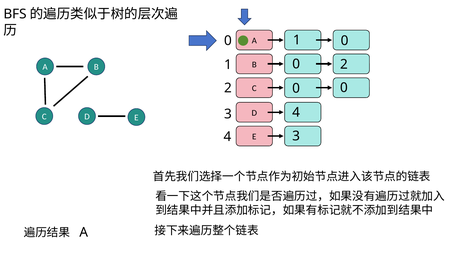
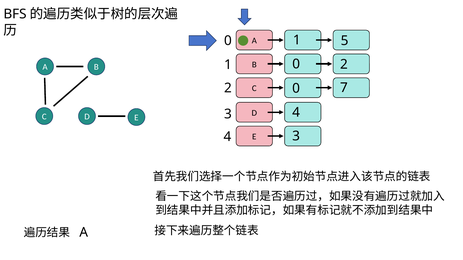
1 0: 0 -> 5 (345, 41)
0: 0 -> 7 (344, 88)
